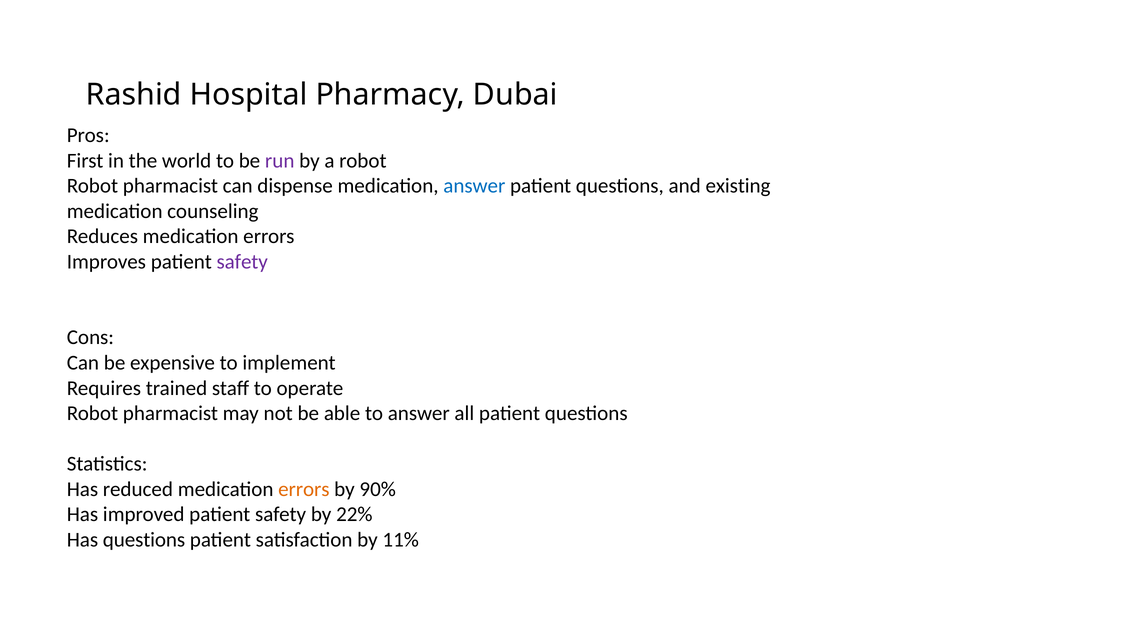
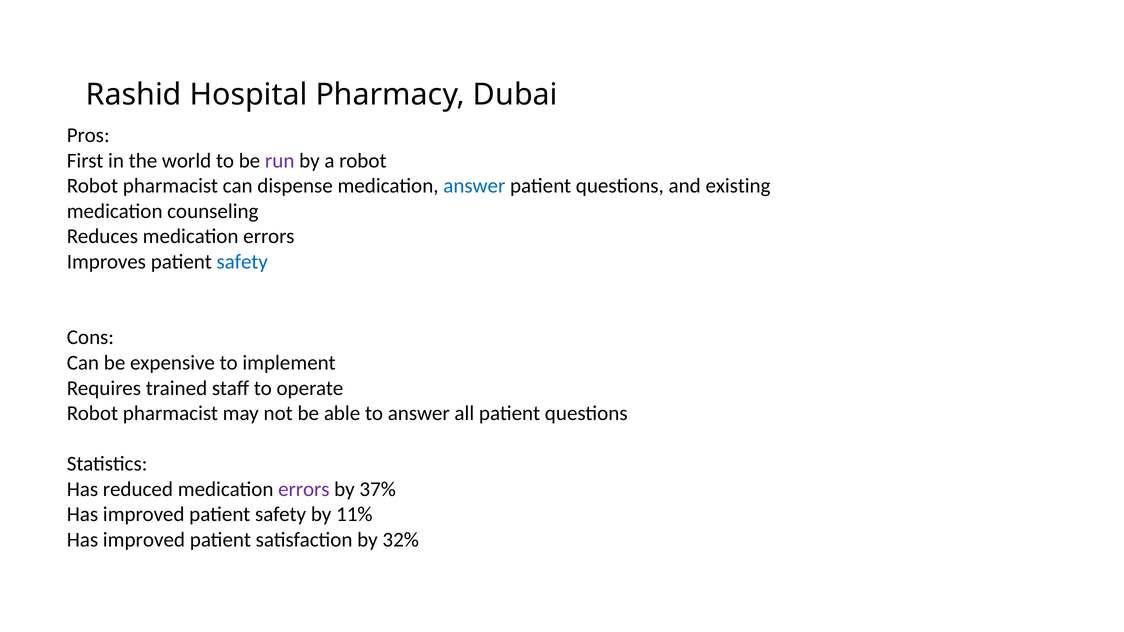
safety colour: purple -> blue (242, 262)
errors colour: orange -> purple (304, 489)
90%: 90% -> 37% (378, 489)
22%: 22% -> 11% (354, 515)
questions: questions -> improved (144, 540)
11%: 11% -> 32% (401, 540)
